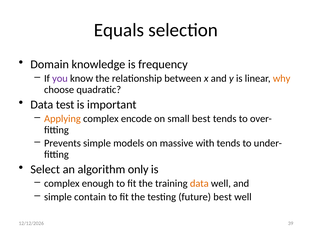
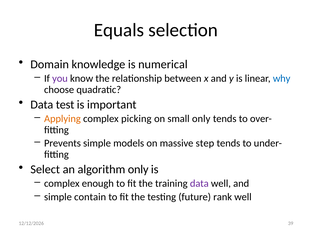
frequency: frequency -> numerical (163, 64)
why colour: orange -> blue (282, 78)
encode: encode -> picking (136, 119)
small best: best -> only (201, 119)
with: with -> step (205, 143)
data colour: orange -> purple (199, 184)
future best: best -> rank (223, 197)
